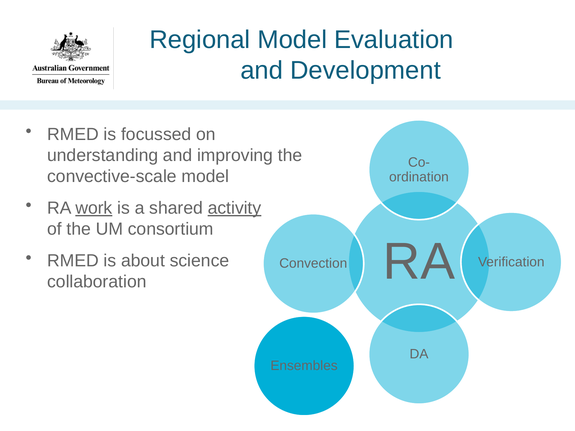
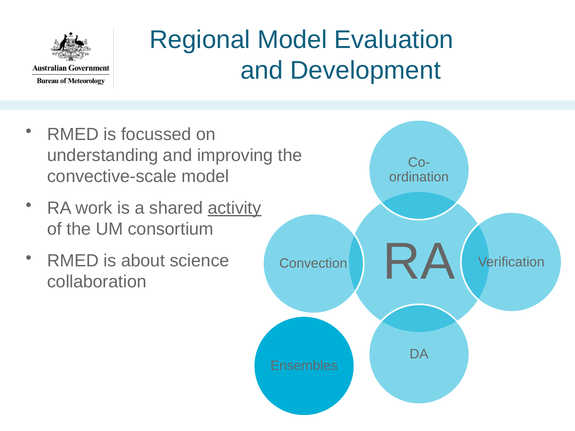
work underline: present -> none (94, 208)
